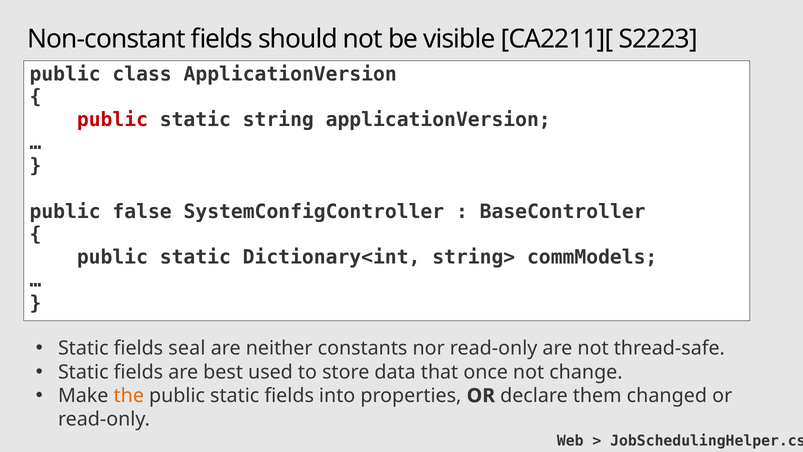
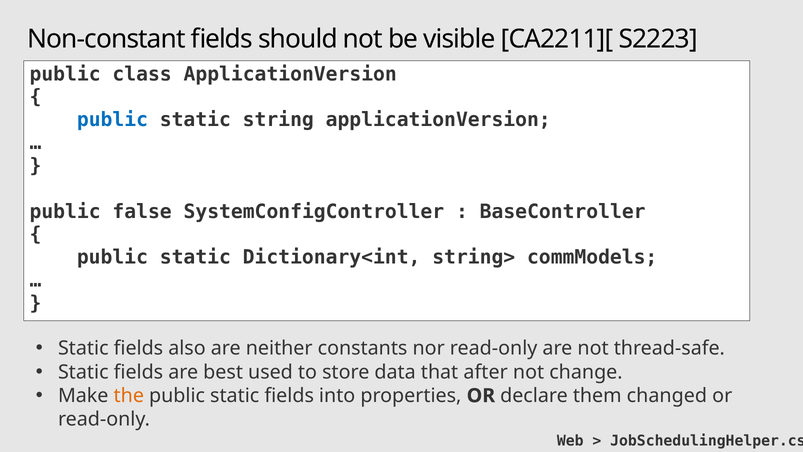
public colour: red -> blue (112, 120)
seal: seal -> also (187, 348)
once: once -> after (486, 372)
